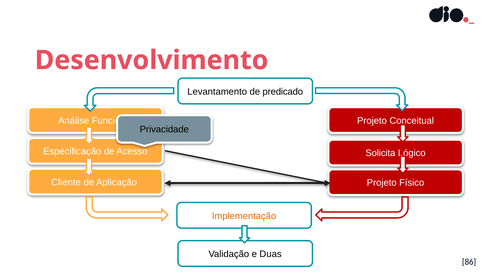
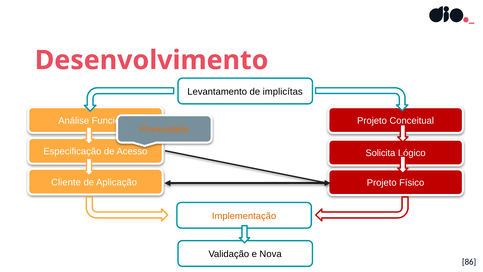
predicado: predicado -> implicítas (283, 92)
Privacidade colour: black -> orange (164, 129)
Duas: Duas -> Nova (271, 254)
